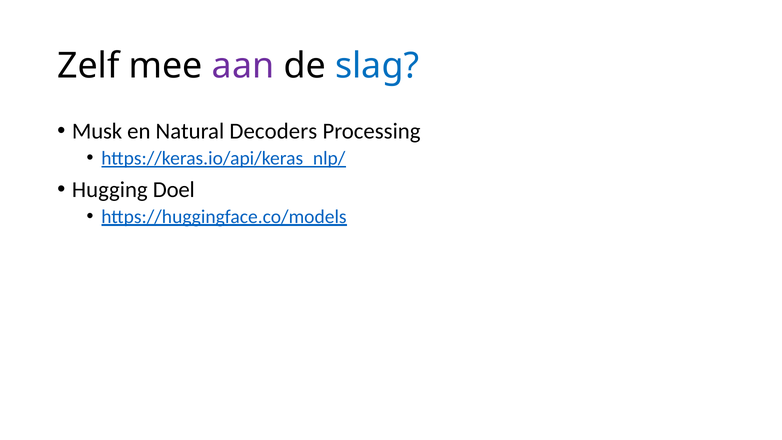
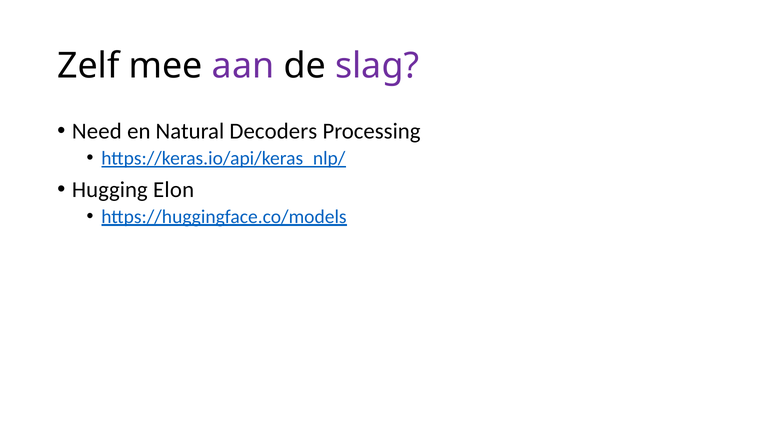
slag colour: blue -> purple (377, 66)
Musk: Musk -> Need (97, 131)
Doel: Doel -> Elon (174, 189)
